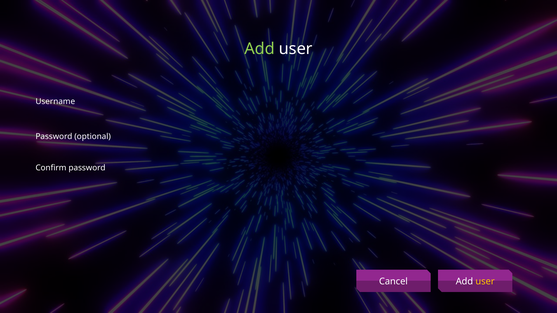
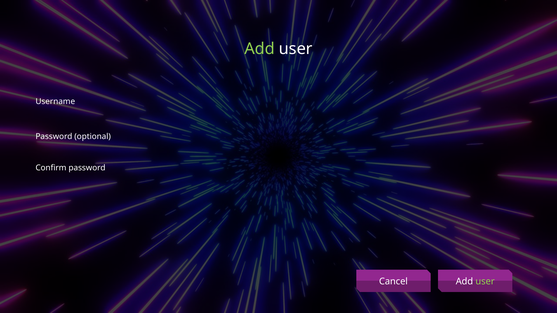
user colour: yellow -> light green (485, 282)
